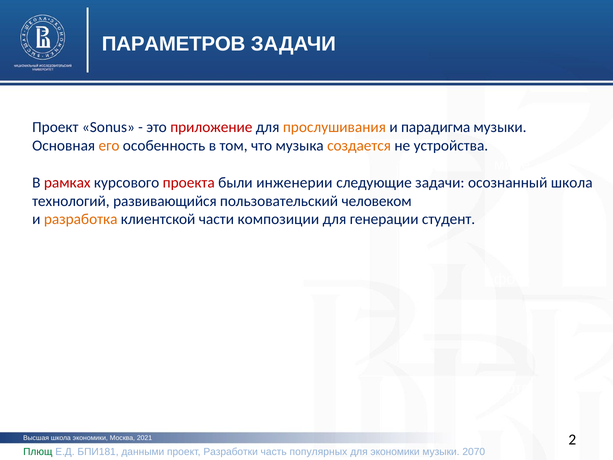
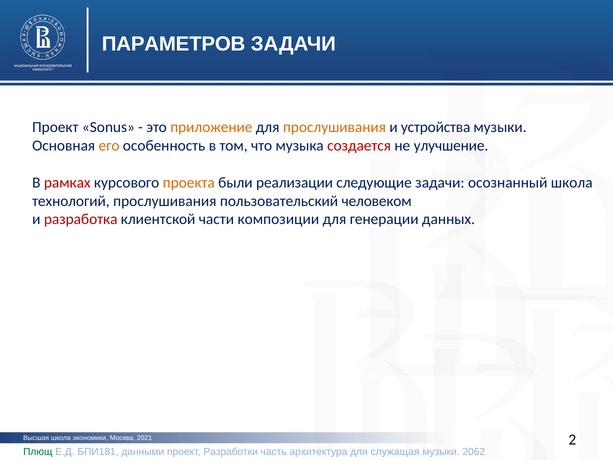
приложение colour: red -> orange (211, 127)
парадигма: парадигма -> устройства (436, 127)
создается colour: orange -> red (359, 146)
устройства: устройства -> улучшение (451, 146)
проекта colour: red -> orange (189, 183)
инженерии: инженерии -> реализации (295, 183)
технологий развивающийся: развивающийся -> прослушивания (165, 201)
разработка colour: orange -> red (81, 219)
студент: студент -> данных (449, 219)
популярных: популярных -> архитектура (319, 452)
для экономики: экономики -> служащая (395, 452)
2070: 2070 -> 2062 (474, 452)
